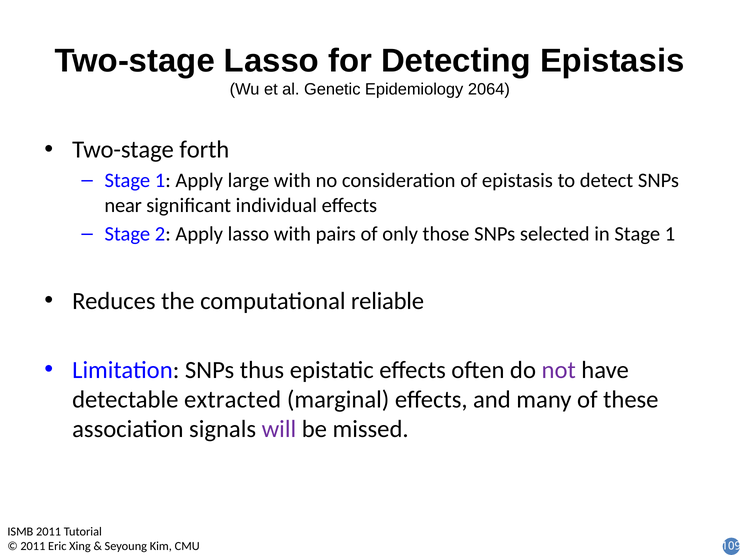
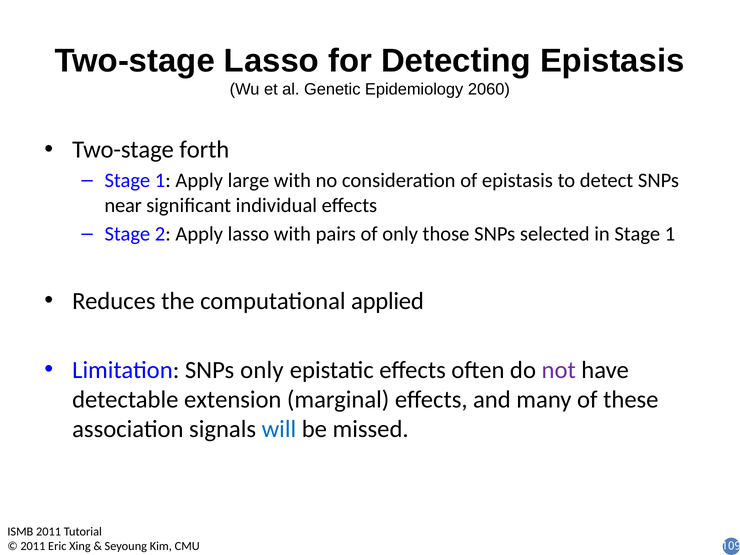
2064: 2064 -> 2060 (489, 89)
reliable: reliable -> applied (387, 301)
SNPs thus: thus -> only (262, 370)
extracted: extracted -> extension (233, 400)
will colour: purple -> blue (279, 429)
